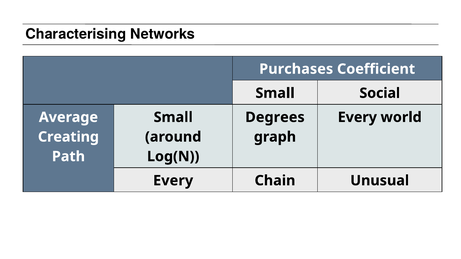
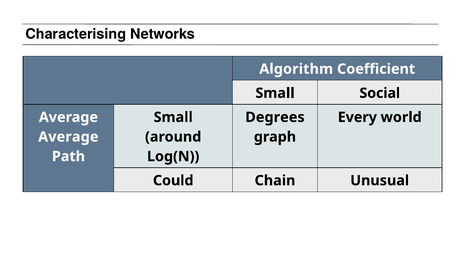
Purchases: Purchases -> Algorithm (296, 69)
Creating: Creating -> Average (68, 137)
Every: Every -> Could (173, 180)
